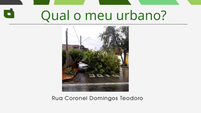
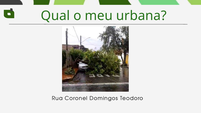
urbano: urbano -> urbana (141, 16)
